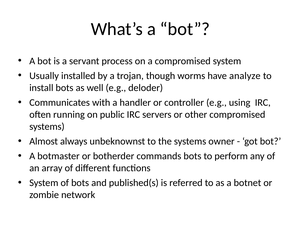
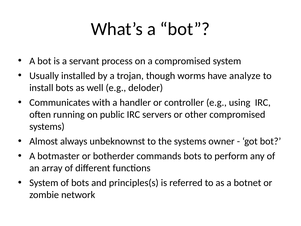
published(s: published(s -> principles(s (134, 183)
